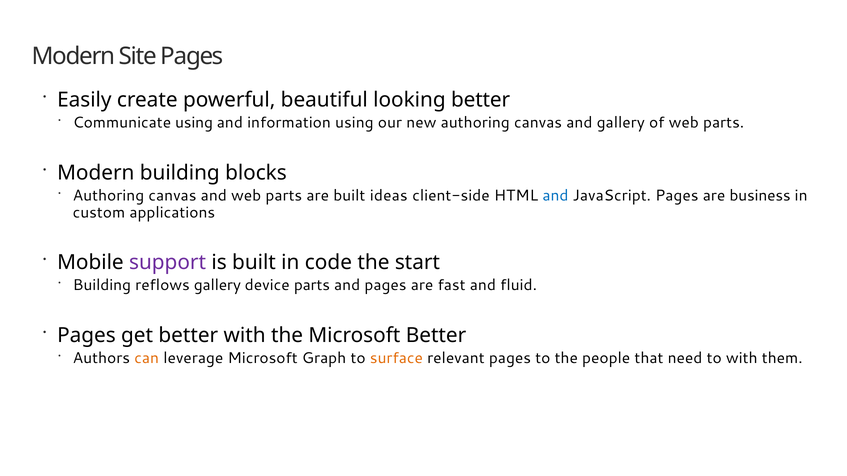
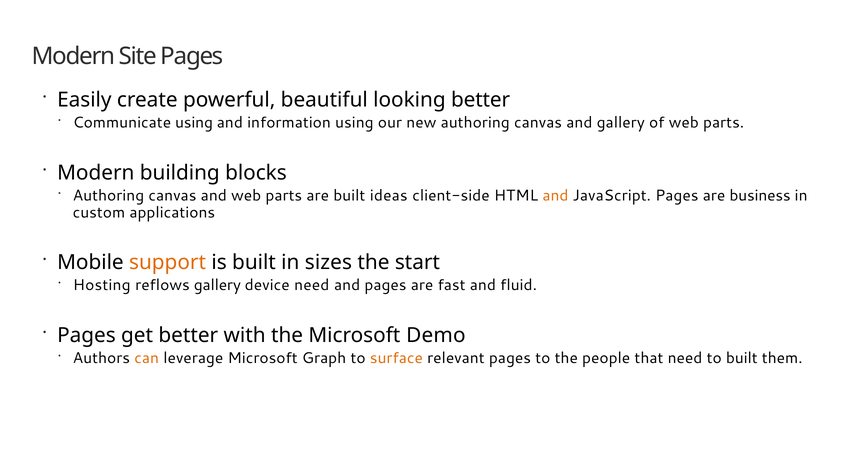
and colour: blue -> orange (555, 196)
support colour: purple -> orange (168, 263)
code: code -> sizes (328, 263)
Building: Building -> Hosting (102, 286)
device parts: parts -> need (312, 286)
Microsoft Better: Better -> Demo (436, 336)
to with: with -> built (742, 359)
